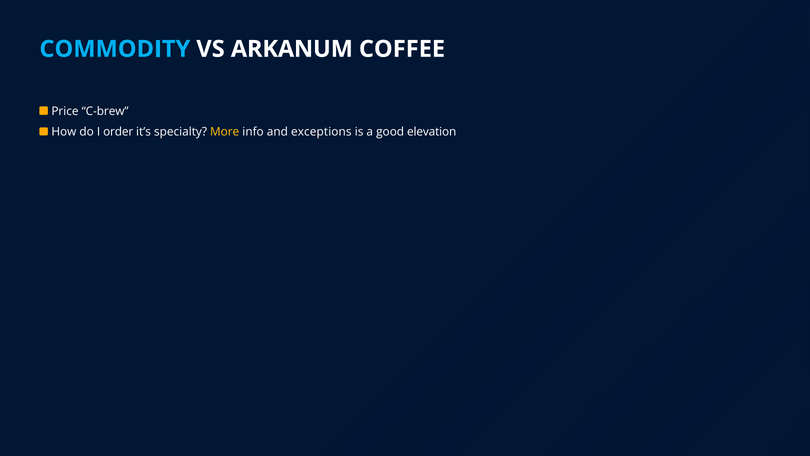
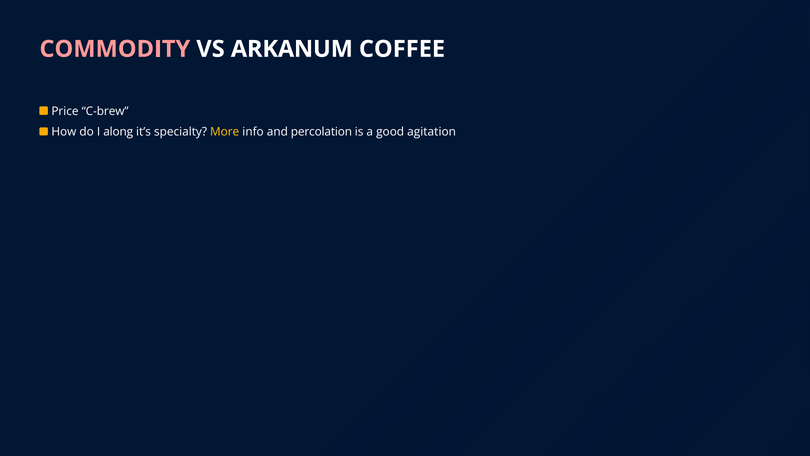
COMMODITY colour: light blue -> pink (115, 49)
order: order -> along (118, 132)
exceptions: exceptions -> percolation (321, 132)
elevation: elevation -> agitation (432, 132)
